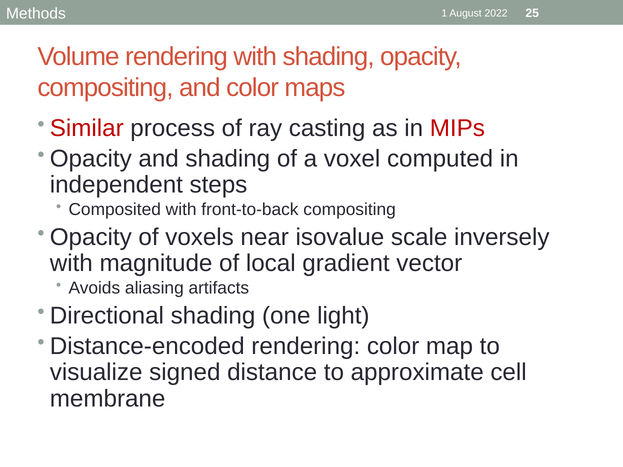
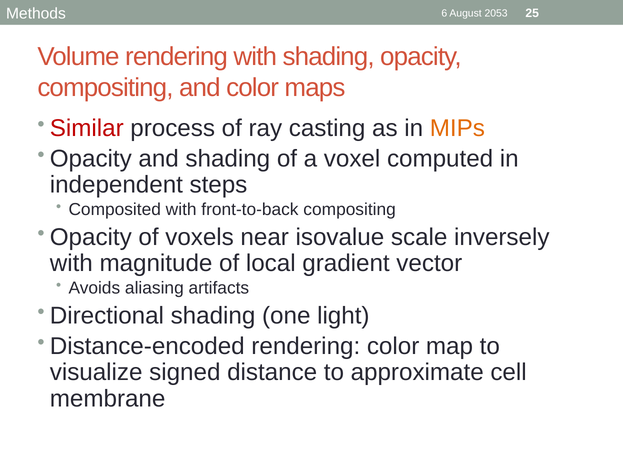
1: 1 -> 6 (444, 13)
2022: 2022 -> 2053 (496, 13)
MIPs colour: red -> orange (457, 128)
